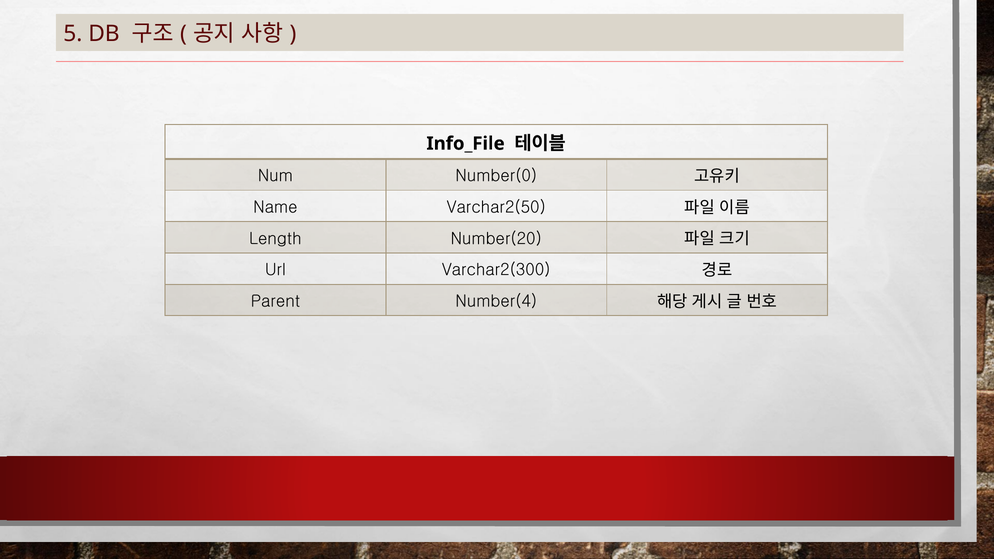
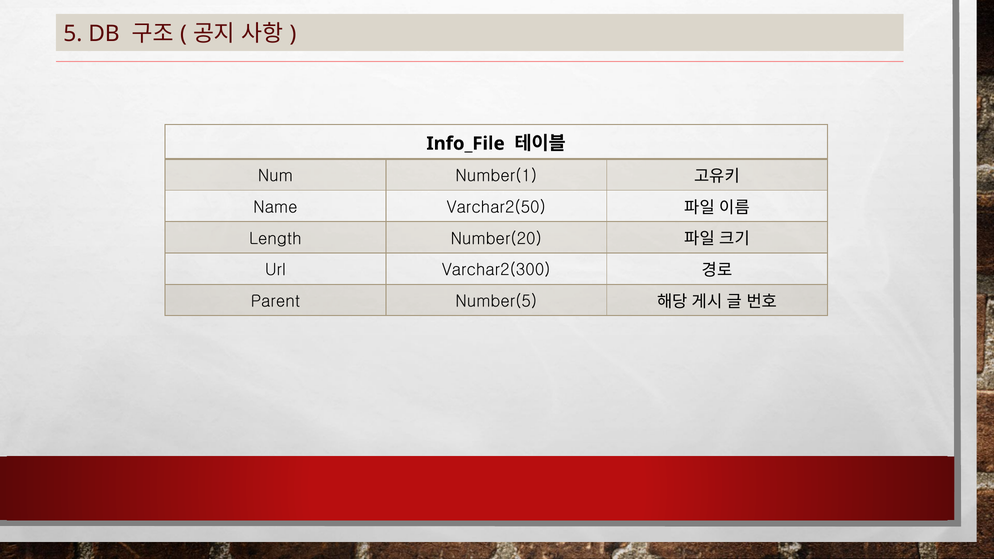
Number(0: Number(0 -> Number(1 (496, 176)
Number(4: Number(4 -> Number(5 (496, 301)
